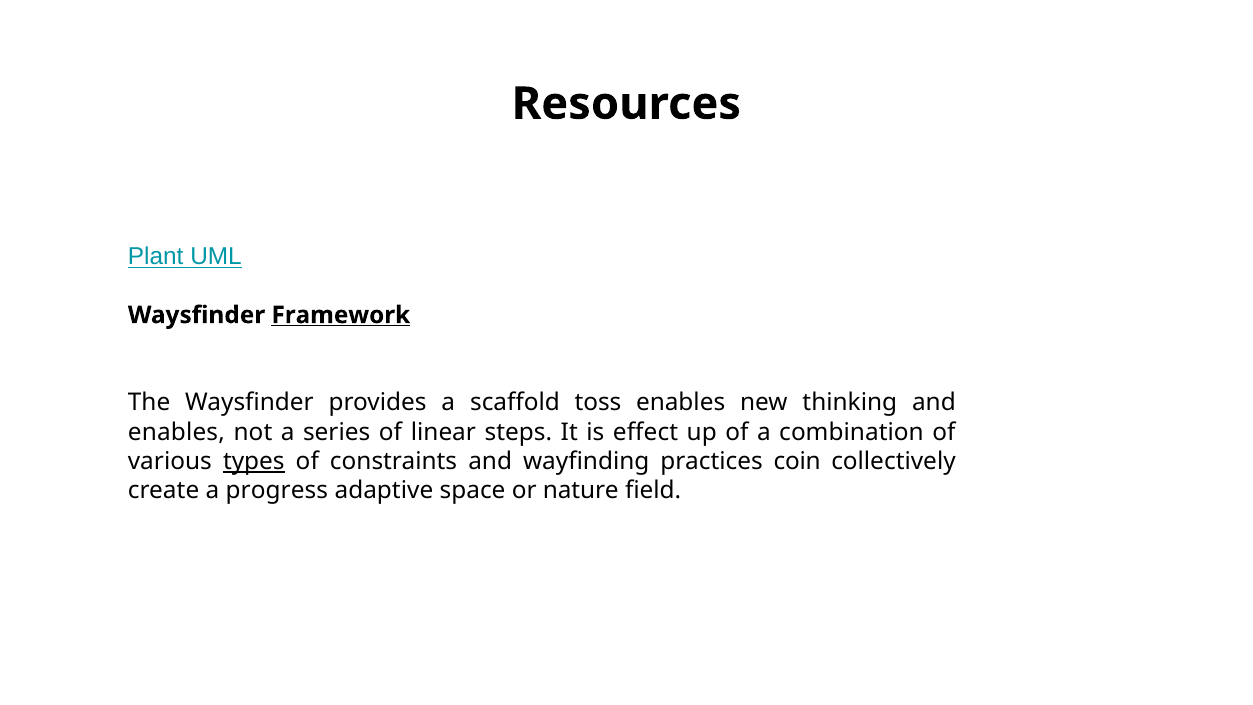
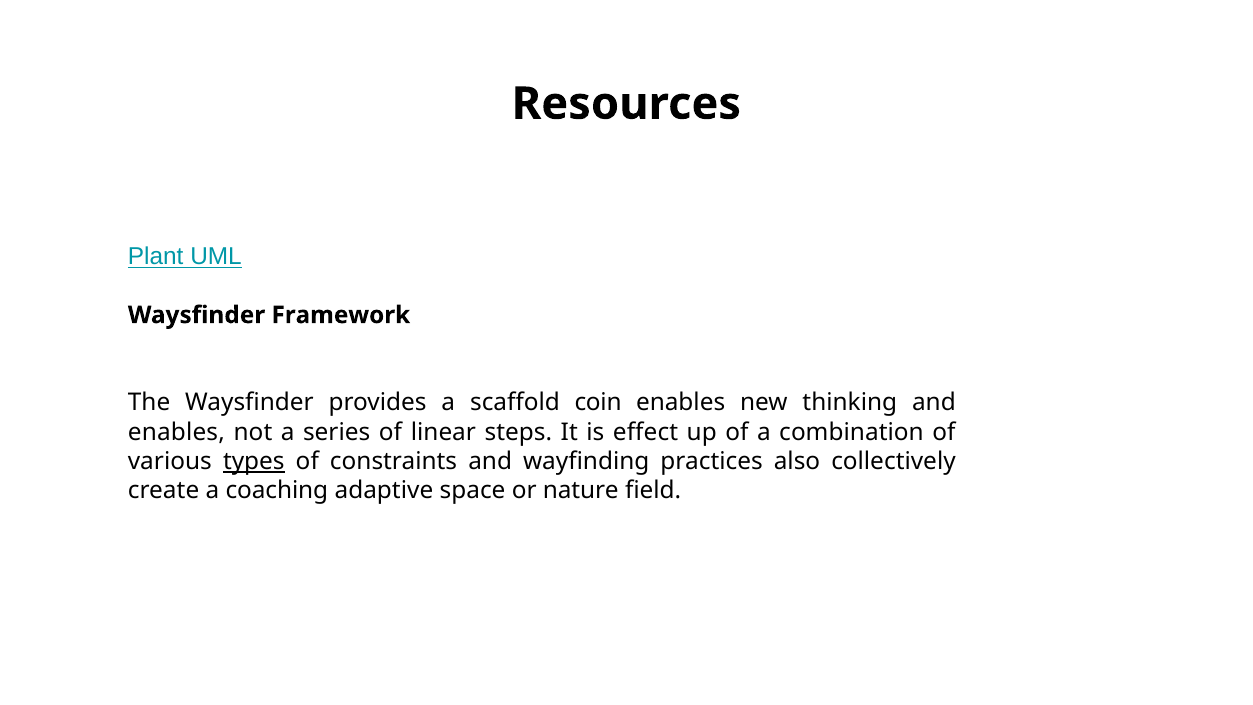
Framework underline: present -> none (341, 315)
toss: toss -> coin (598, 403)
coin: coin -> also (797, 461)
progress: progress -> coaching (277, 491)
